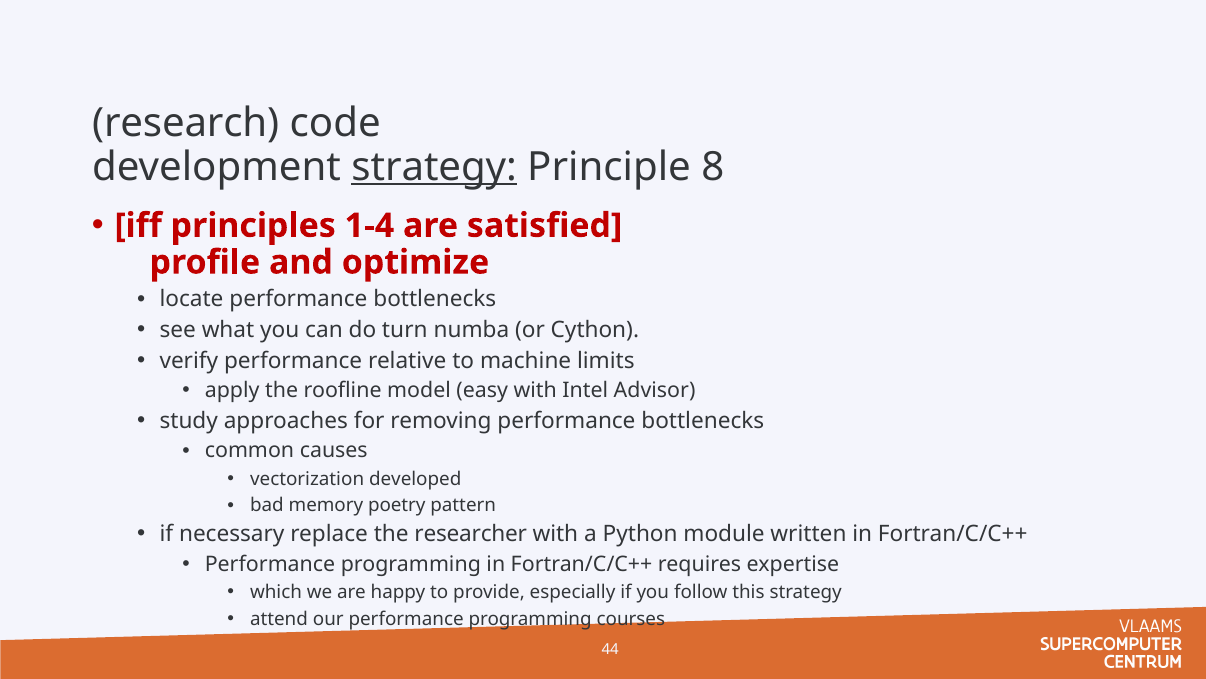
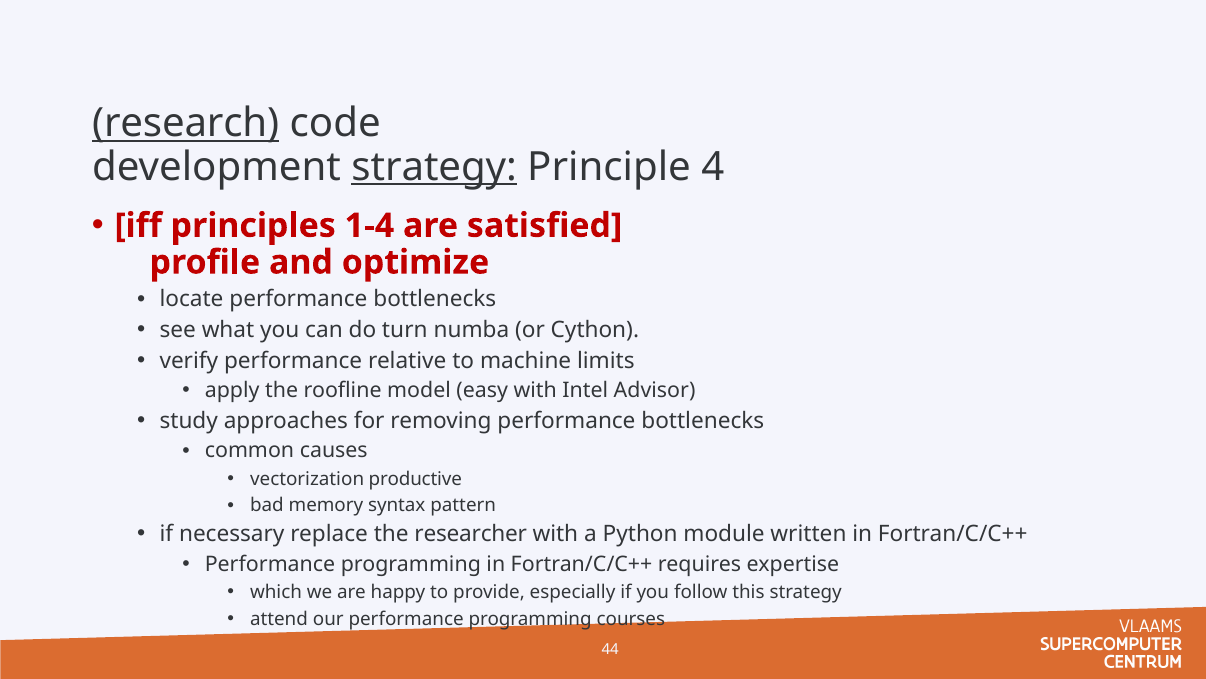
research underline: none -> present (186, 123)
8: 8 -> 4 (713, 167)
developed: developed -> productive (415, 478)
poetry: poetry -> syntax (397, 505)
